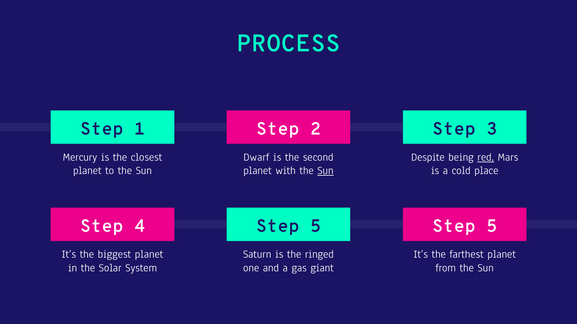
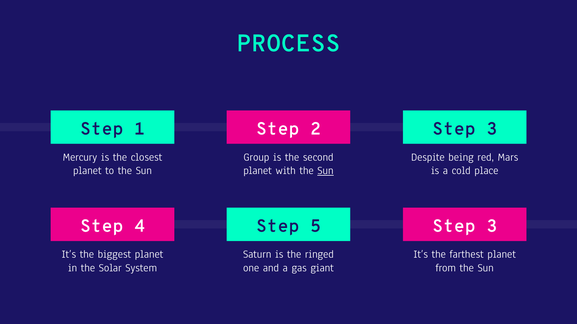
Dwarf: Dwarf -> Group (256, 157)
red underline: present -> none (486, 157)
5: 5 -> 3 (492, 226)
